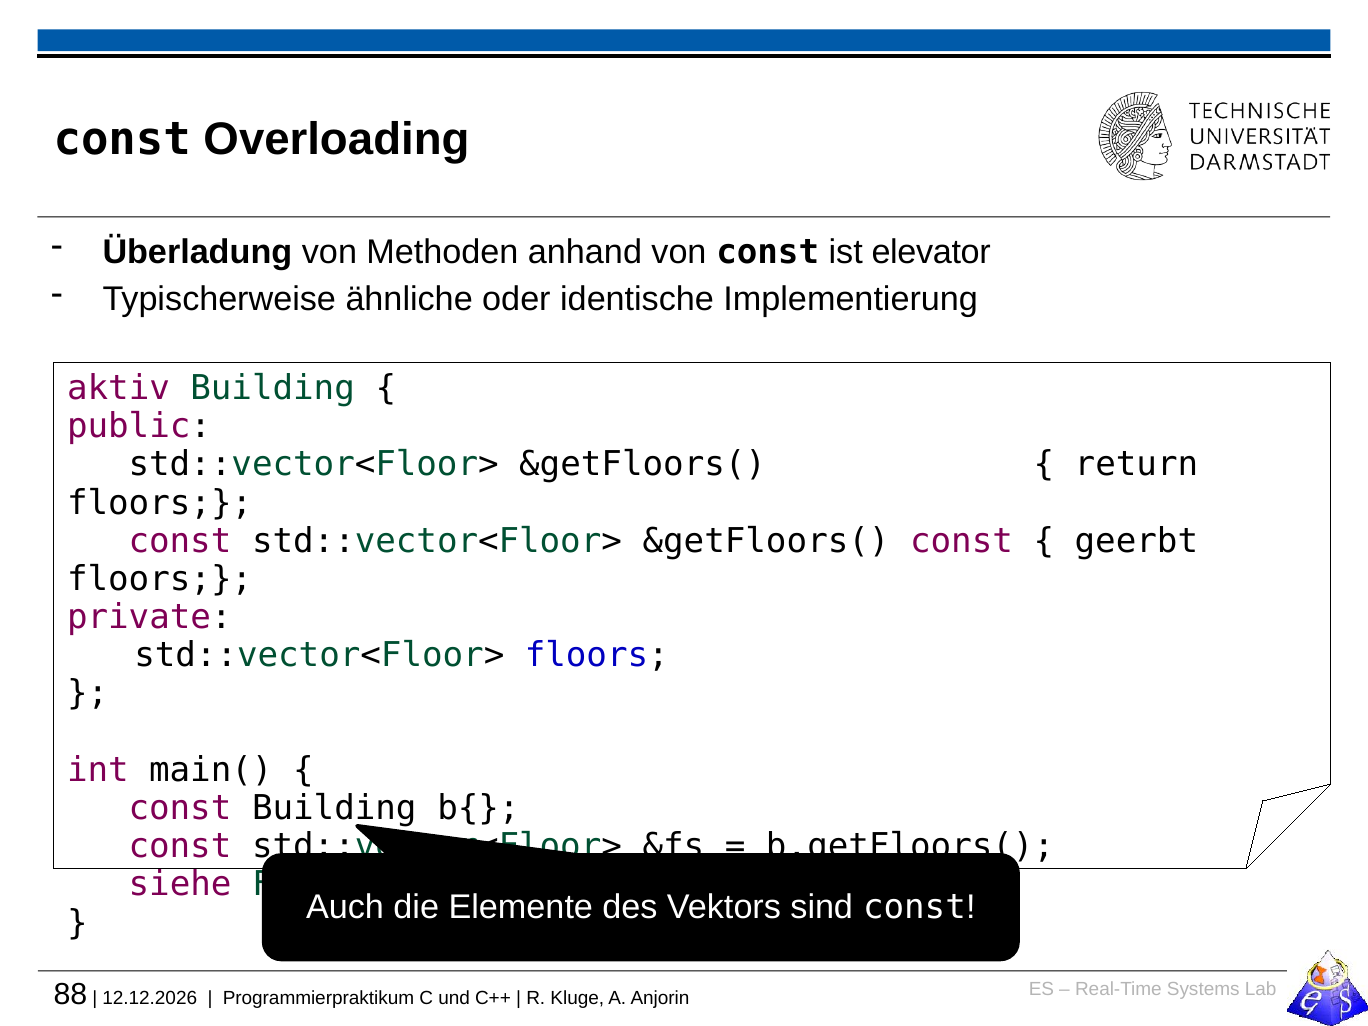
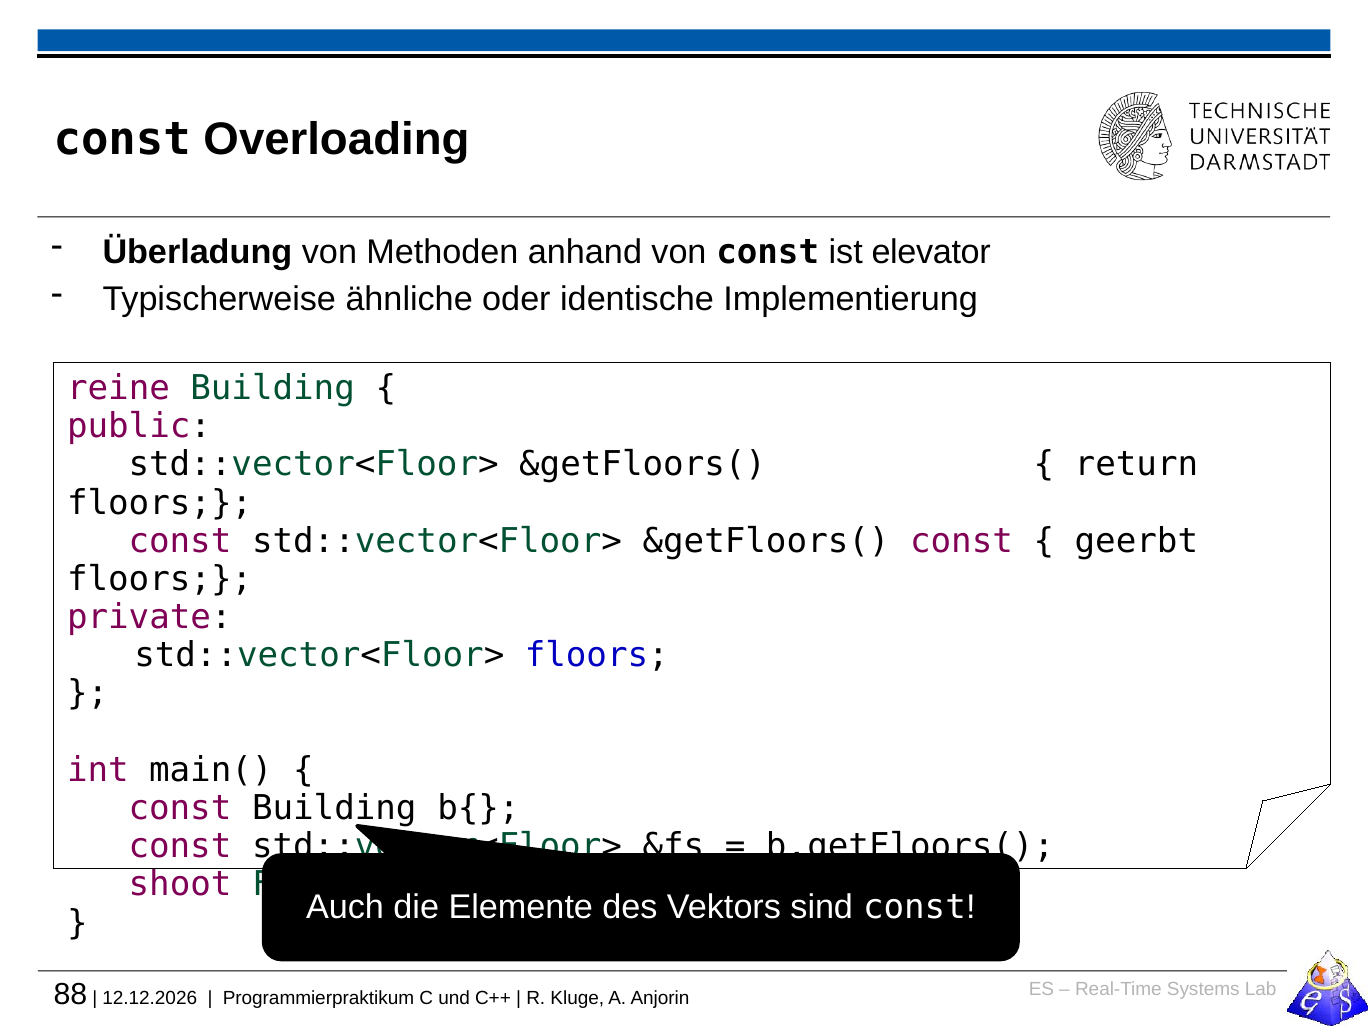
aktiv: aktiv -> reine (119, 388)
siehe: siehe -> shoot (180, 885)
